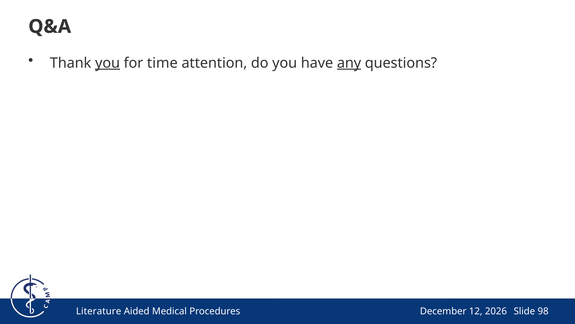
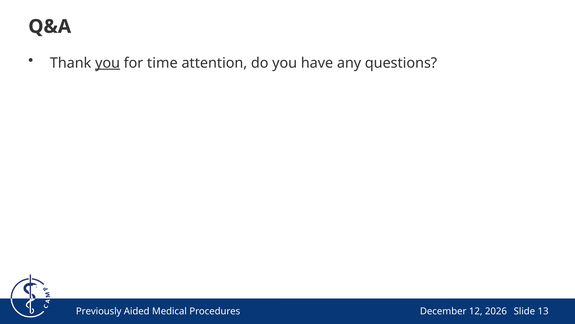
any underline: present -> none (349, 63)
Literature: Literature -> Previously (99, 311)
98: 98 -> 13 (543, 311)
